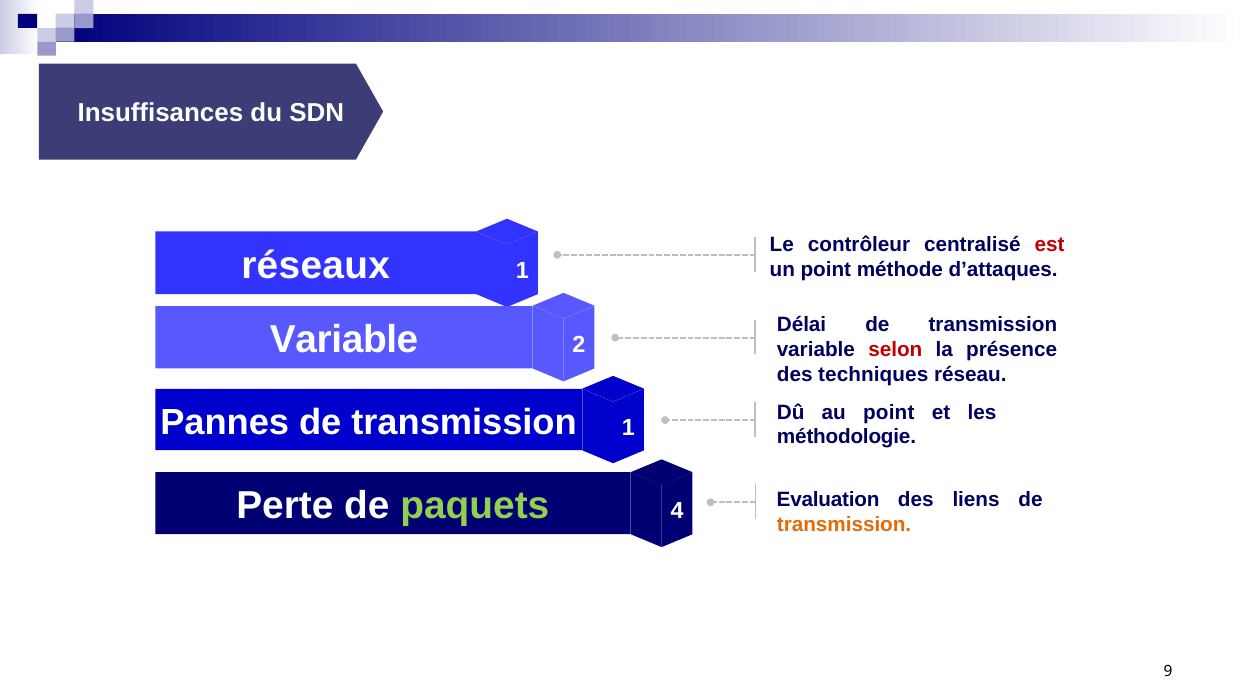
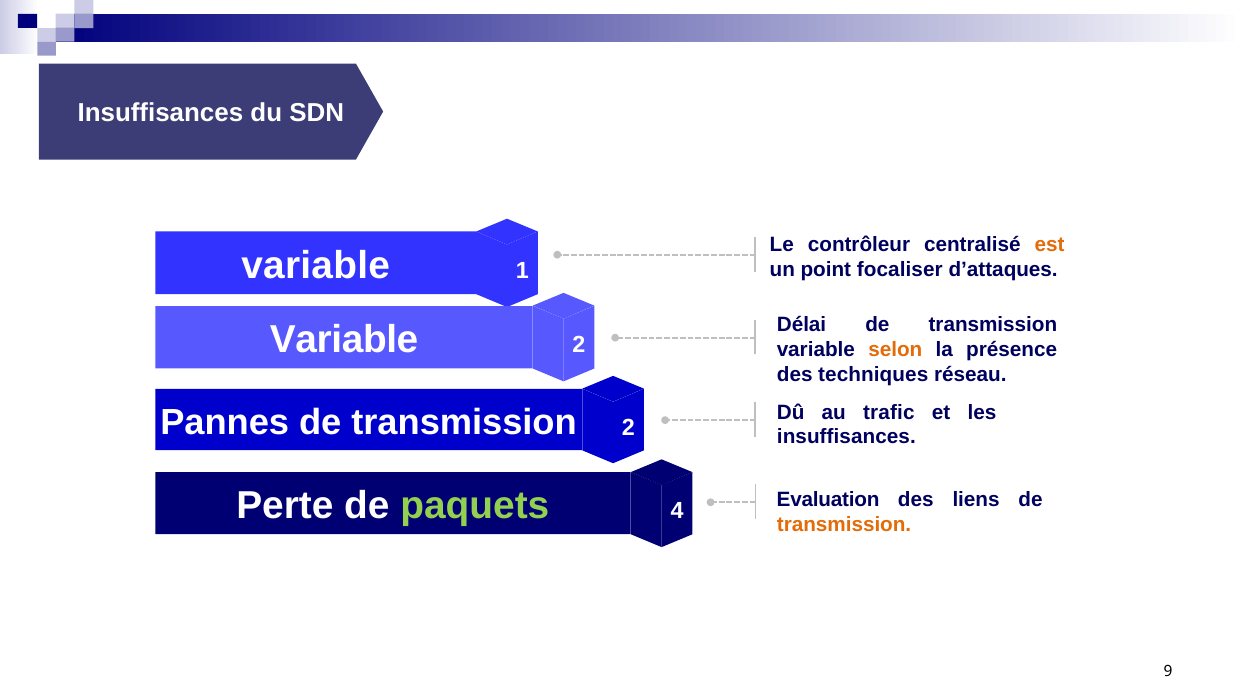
est colour: red -> orange (1050, 244)
réseaux: réseaux -> variable (316, 265)
méthode: méthode -> focaliser (900, 269)
selon colour: red -> orange (895, 349)
au point: point -> trafic (889, 412)
transmission 1: 1 -> 2 (628, 427)
méthodologie: méthodologie -> insuffisances (846, 437)
